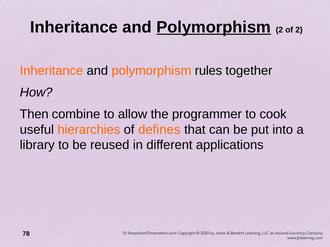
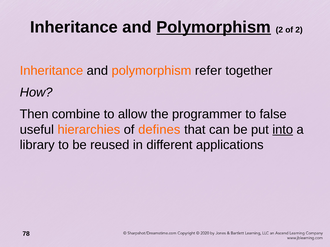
rules: rules -> refer (208, 71)
cook: cook -> false (273, 114)
into underline: none -> present (283, 130)
